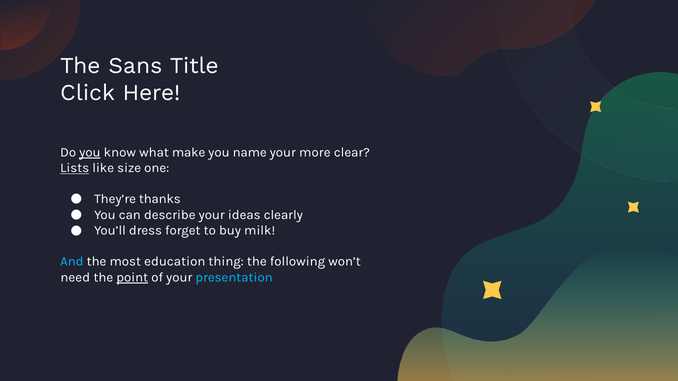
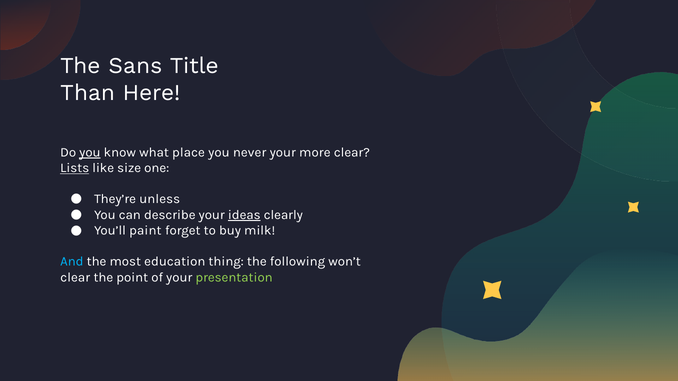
Click: Click -> Than (88, 93)
make: make -> place (188, 152)
name: name -> never (250, 152)
thanks: thanks -> unless (160, 199)
ideas underline: none -> present (244, 215)
dress: dress -> paint (145, 231)
need: need -> clear (75, 278)
point underline: present -> none (132, 278)
presentation colour: light blue -> light green (234, 278)
